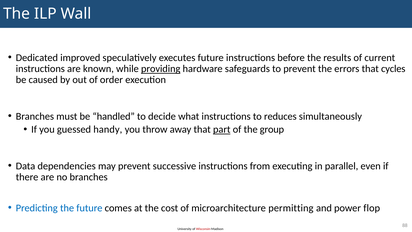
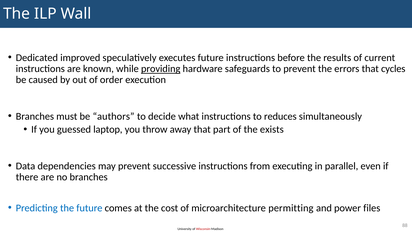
handled: handled -> authors (114, 116)
handy: handy -> laptop (108, 129)
part underline: present -> none (222, 129)
group: group -> exists (272, 129)
flop: flop -> files (372, 208)
